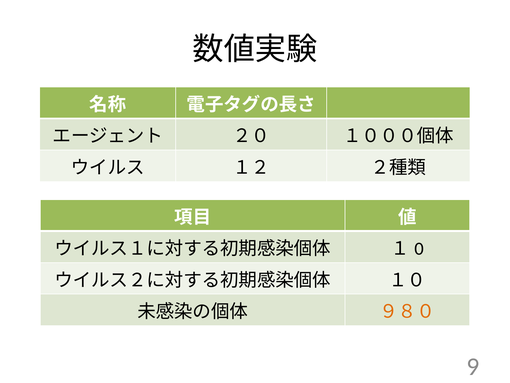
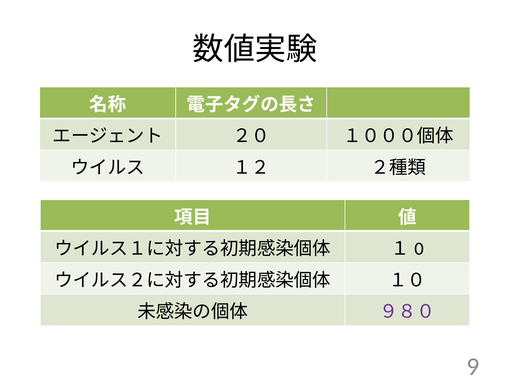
９８０ colour: orange -> purple (407, 311)
